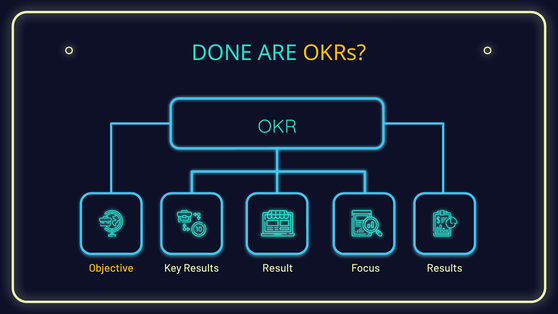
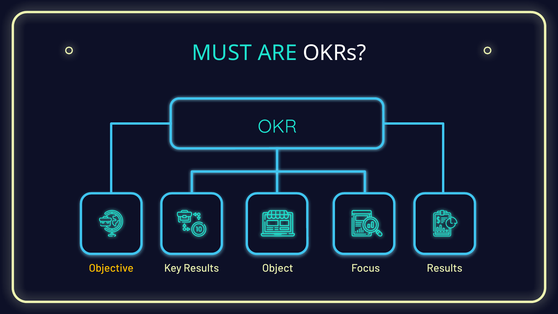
DONE: DONE -> MUST (222, 53)
OKRs colour: yellow -> white (335, 53)
Result: Result -> Object (278, 268)
